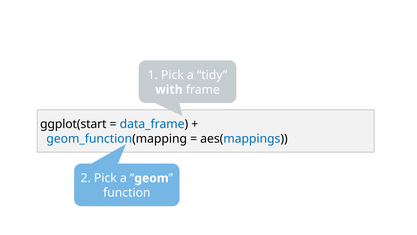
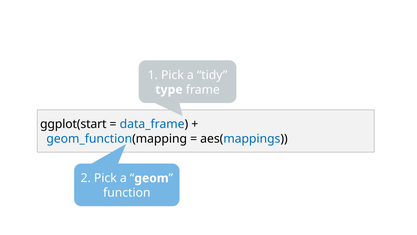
with: with -> type (169, 89)
